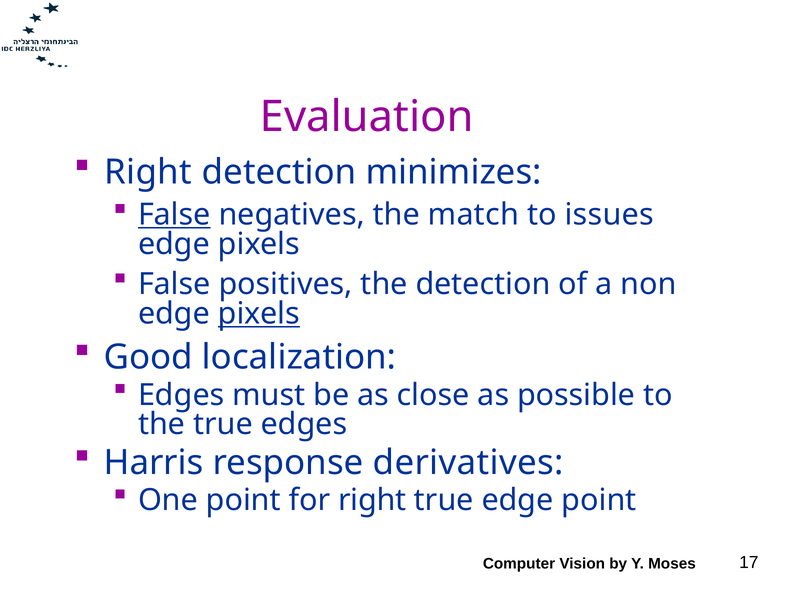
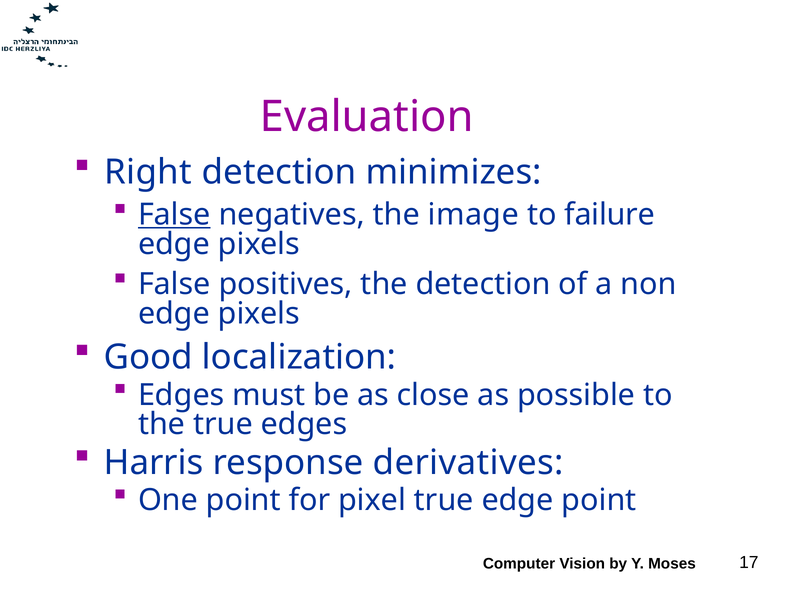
match: match -> image (473, 215)
issues: issues -> failure (610, 215)
pixels underline: present -> none (259, 314)
for right: right -> pixel (372, 501)
